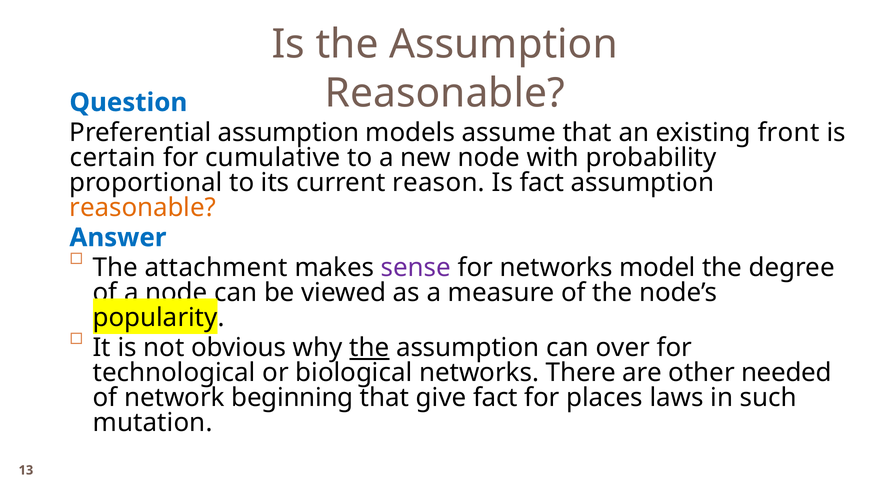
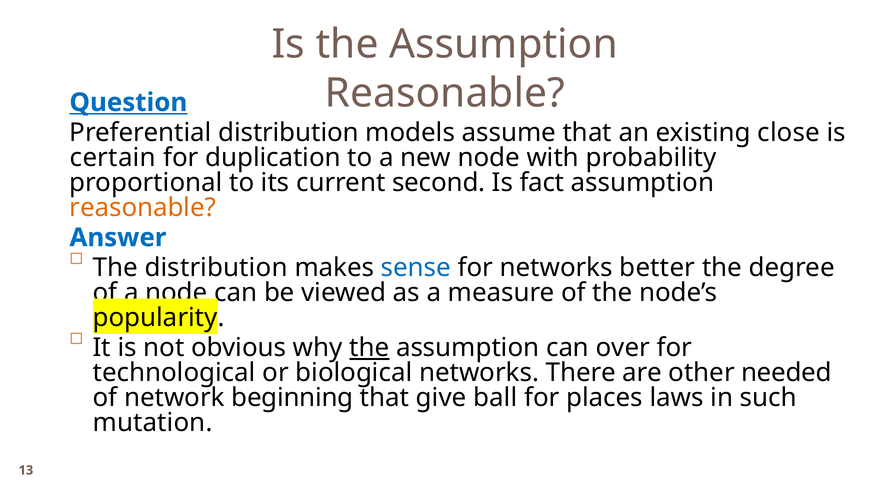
Question underline: none -> present (128, 102)
Preferential assumption: assumption -> distribution (288, 133)
front: front -> close (789, 133)
cumulative: cumulative -> duplication (273, 157)
reason: reason -> second (439, 182)
The attachment: attachment -> distribution (216, 268)
sense colour: purple -> blue (416, 268)
model: model -> better (657, 268)
give fact: fact -> ball (495, 397)
